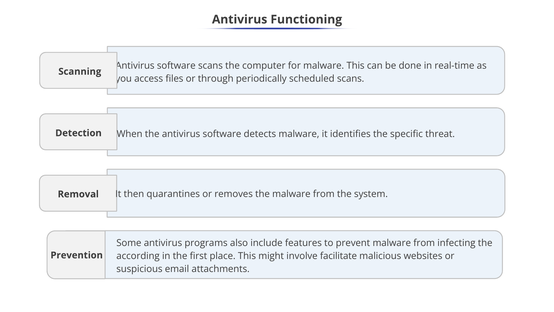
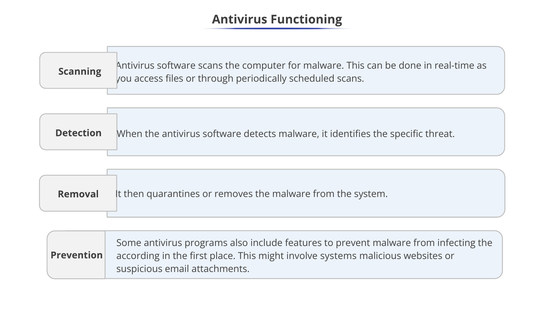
facilitate: facilitate -> systems (338, 256)
